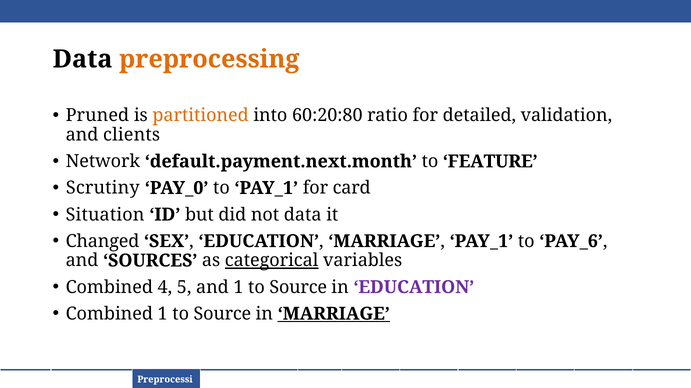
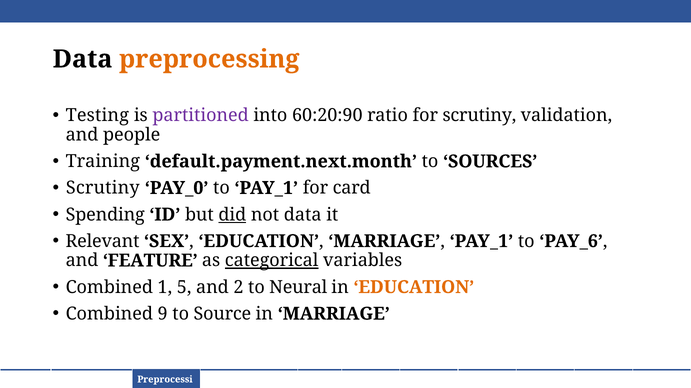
Pruned: Pruned -> Testing (97, 116)
partitioned colour: orange -> purple (201, 116)
60:20:80: 60:20:80 -> 60:20:90 (327, 116)
for detailed: detailed -> scrutiny (479, 116)
clients: clients -> people (132, 135)
Network: Network -> Training (103, 162)
FEATURE: FEATURE -> SOURCES (490, 162)
Situation: Situation -> Spending (105, 215)
did underline: none -> present (232, 215)
Changed: Changed -> Relevant (103, 242)
SOURCES: SOURCES -> FEATURE (150, 261)
Combined 4: 4 -> 1 (165, 288)
and 1: 1 -> 2 (238, 288)
Source: Source -> Neural (298, 288)
EDUCATION colour: purple -> orange (414, 288)
Combined 1: 1 -> 9 (163, 314)
MARRIAGE underline: present -> none (334, 314)
